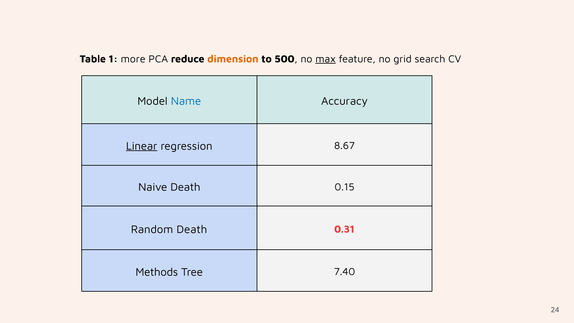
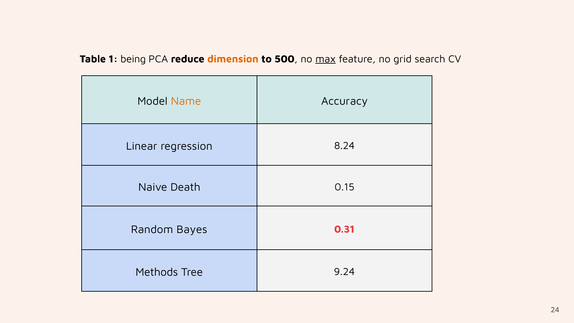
more: more -> being (133, 59)
Name colour: blue -> orange (186, 101)
Linear underline: present -> none (142, 146)
8.67: 8.67 -> 8.24 (345, 146)
Random Death: Death -> Bayes (192, 229)
7.40: 7.40 -> 9.24 (344, 272)
